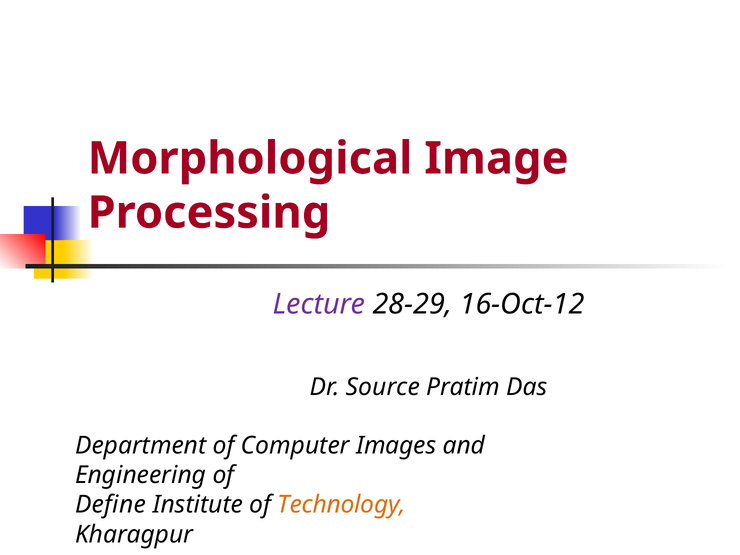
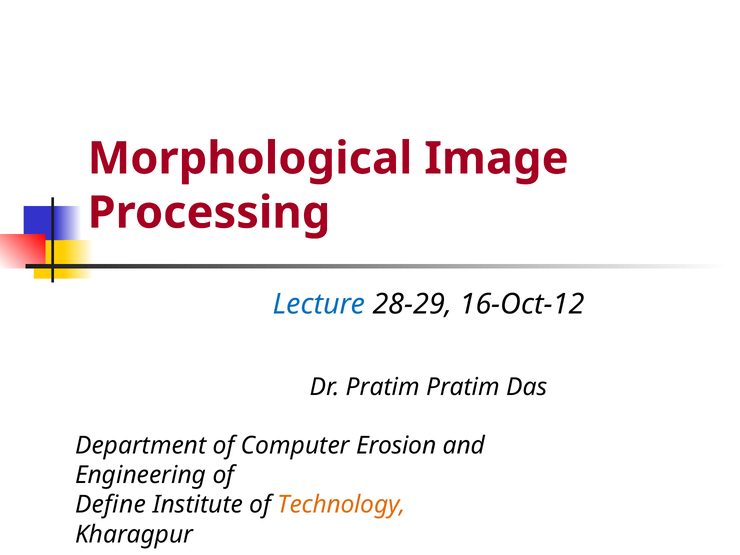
Lecture colour: purple -> blue (319, 304)
Dr Source: Source -> Pratim (383, 387)
Images: Images -> Erosion (396, 446)
